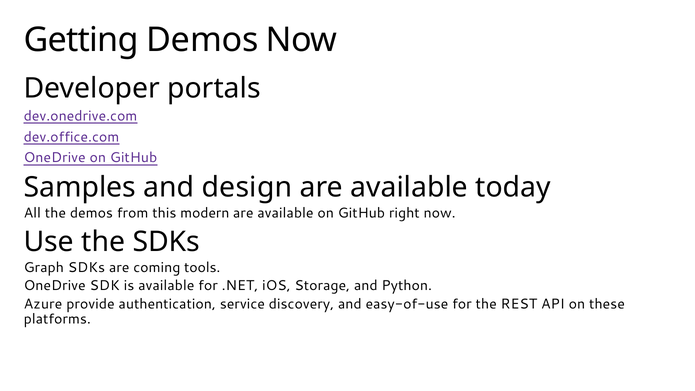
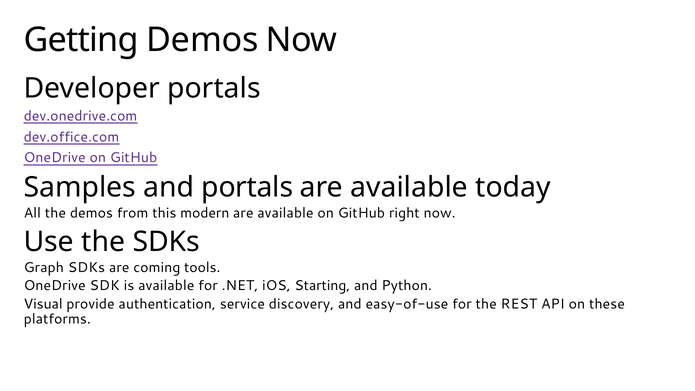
and design: design -> portals (247, 187)
Storage: Storage -> Starting (322, 286)
Azure: Azure -> Visual (43, 304)
